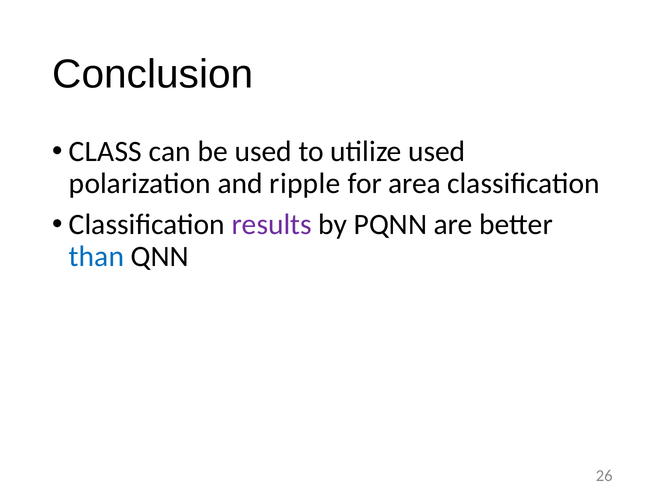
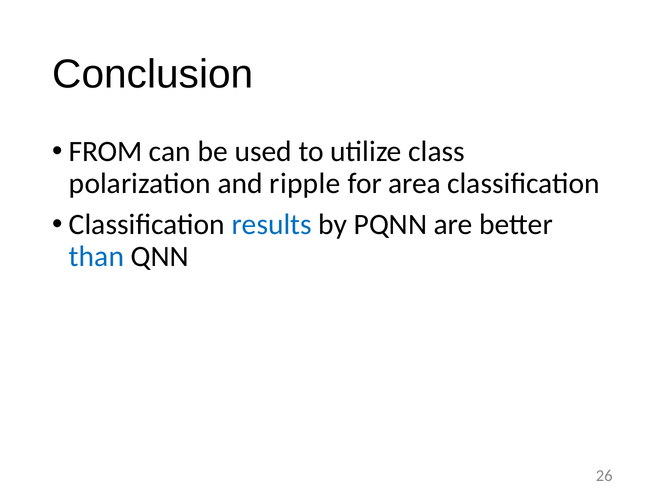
CLASS: CLASS -> FROM (106, 152)
utilize used: used -> class (437, 152)
results colour: purple -> blue (272, 225)
